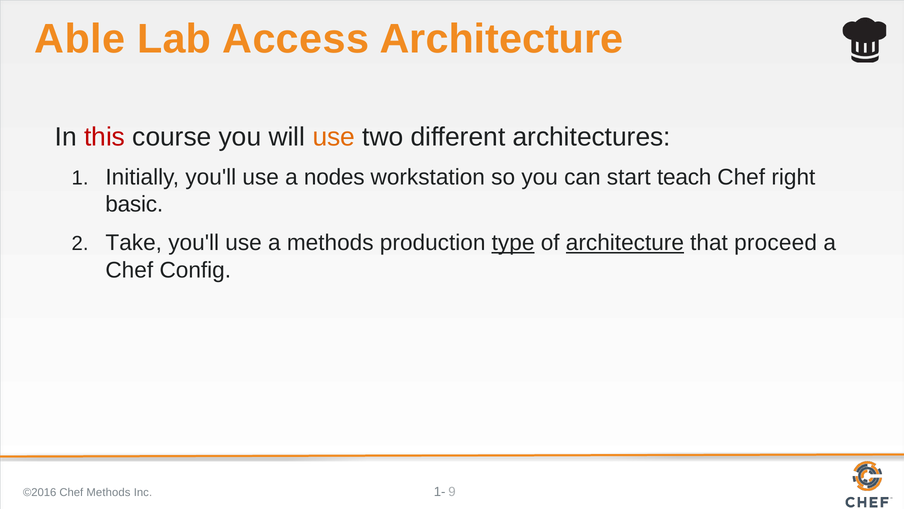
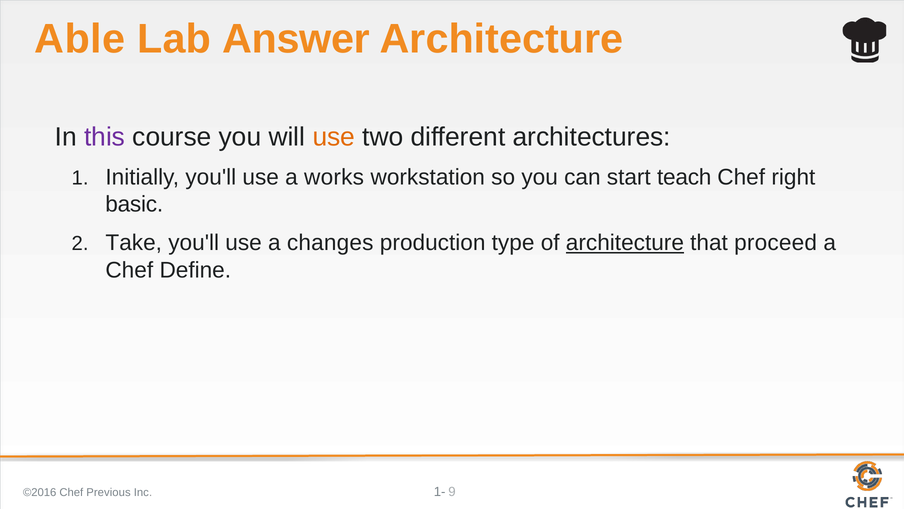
Access: Access -> Answer (296, 39)
this colour: red -> purple (105, 137)
nodes: nodes -> works (334, 177)
a methods: methods -> changes (330, 243)
type underline: present -> none (513, 243)
Config: Config -> Define (195, 270)
Chef Methods: Methods -> Previous (108, 492)
